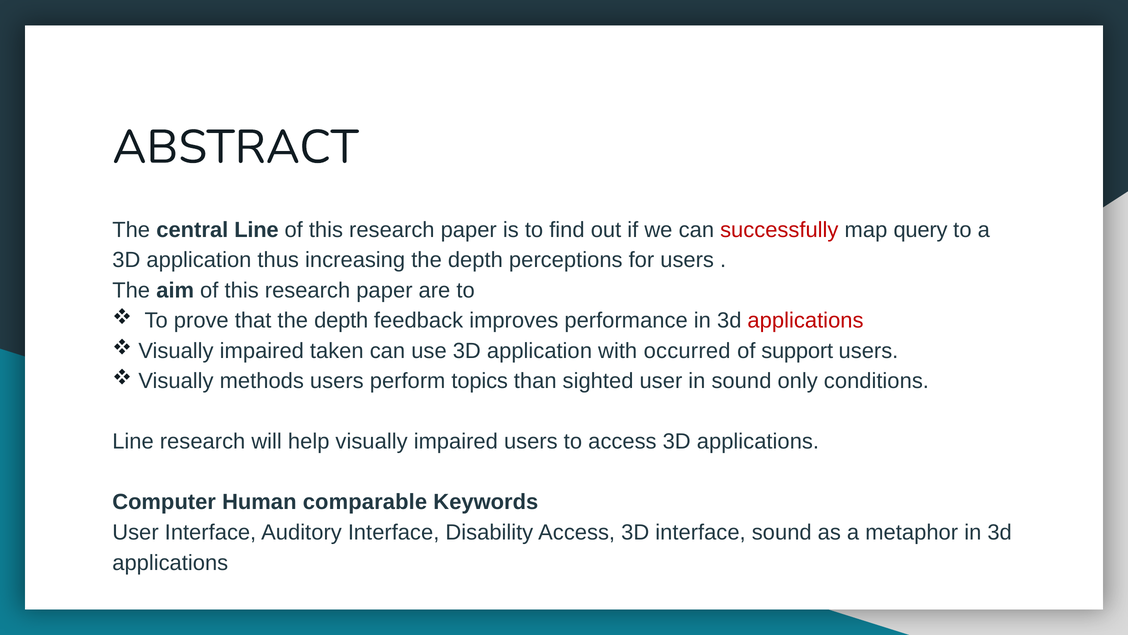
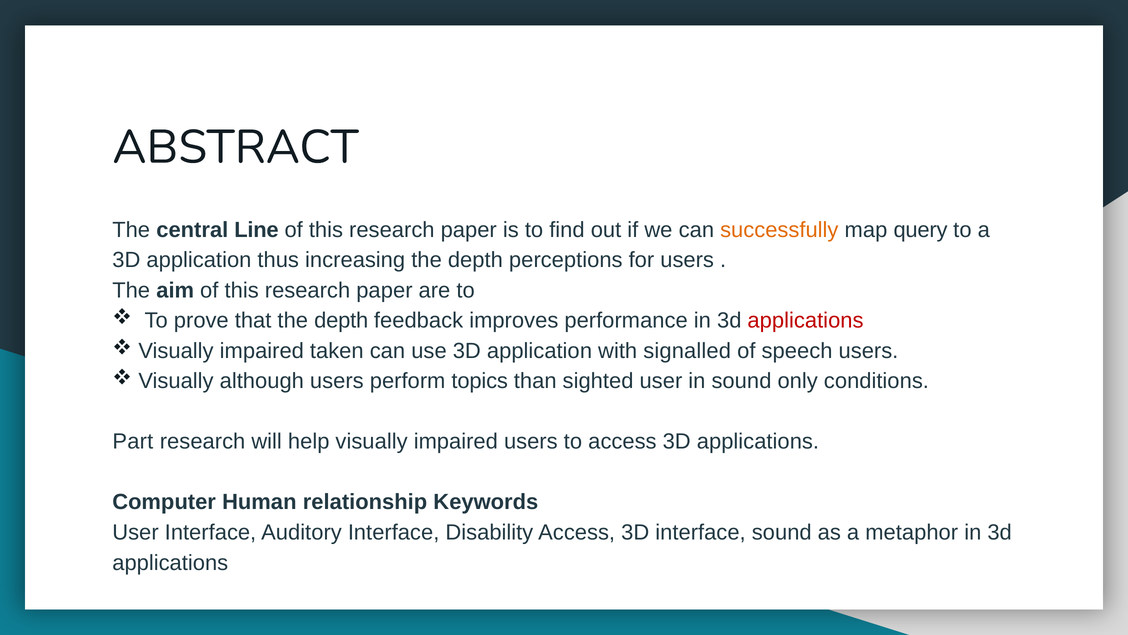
successfully colour: red -> orange (779, 230)
occurred: occurred -> signalled (687, 351)
support: support -> speech (797, 351)
methods: methods -> although (262, 381)
Line: Line -> Part (133, 441)
comparable: comparable -> relationship (365, 502)
